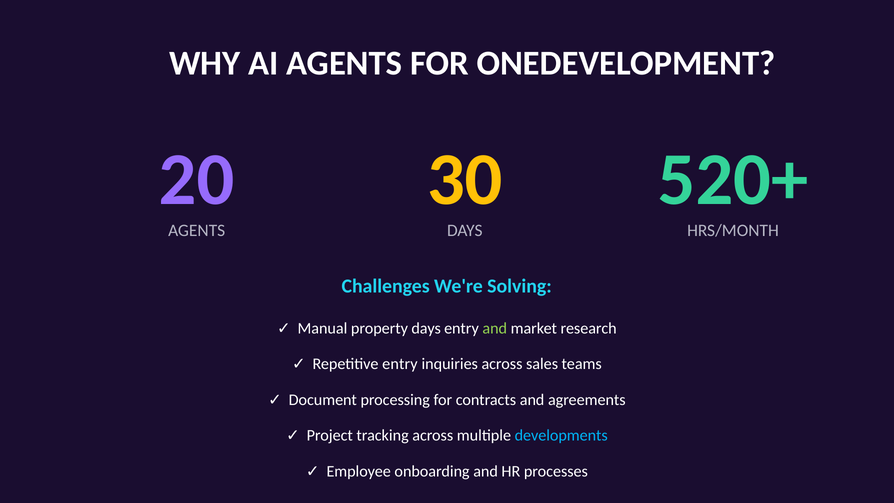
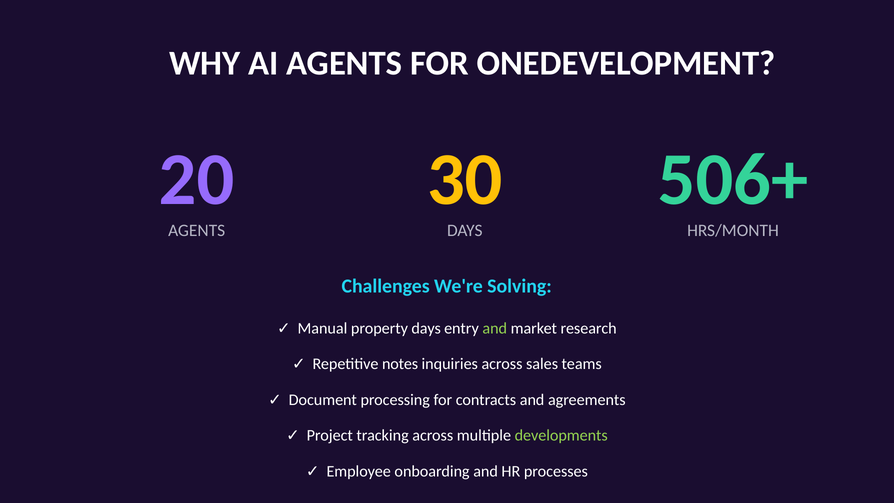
520+: 520+ -> 506+ (733, 179)
Repetitive entry: entry -> notes (400, 364)
developments colour: light blue -> light green (561, 435)
